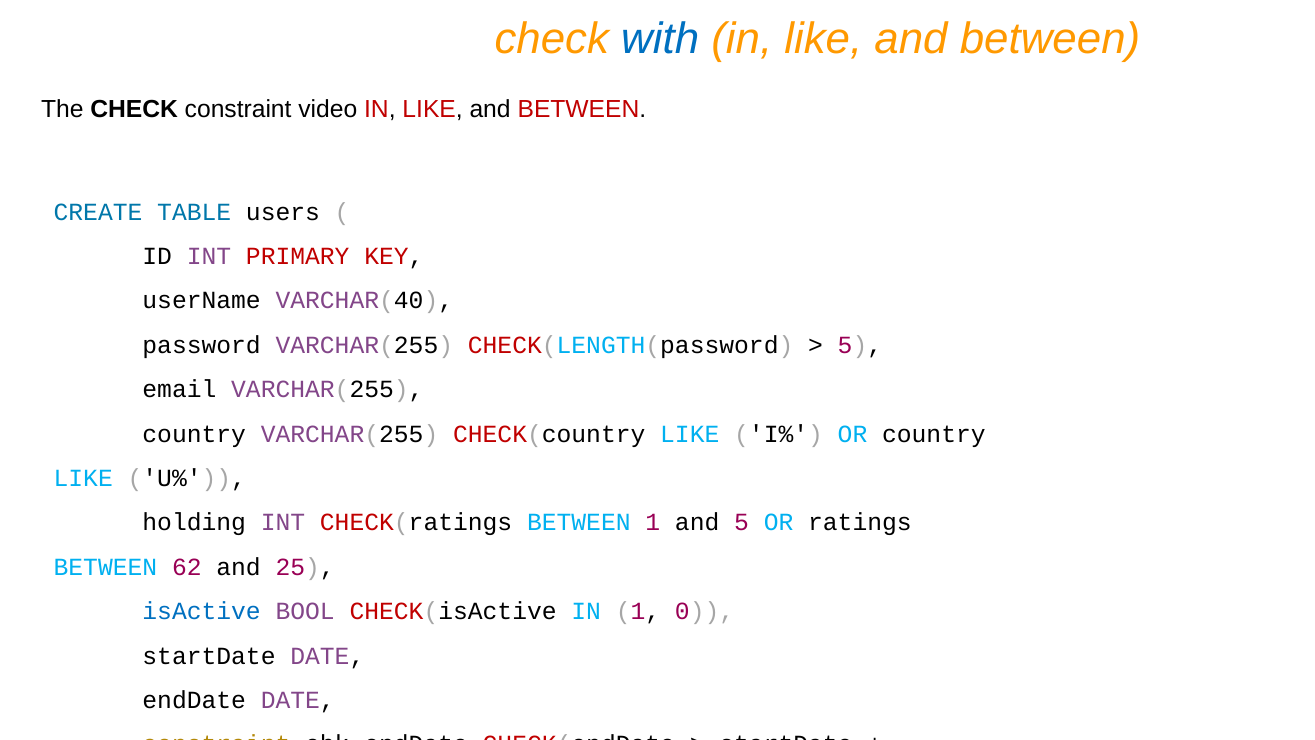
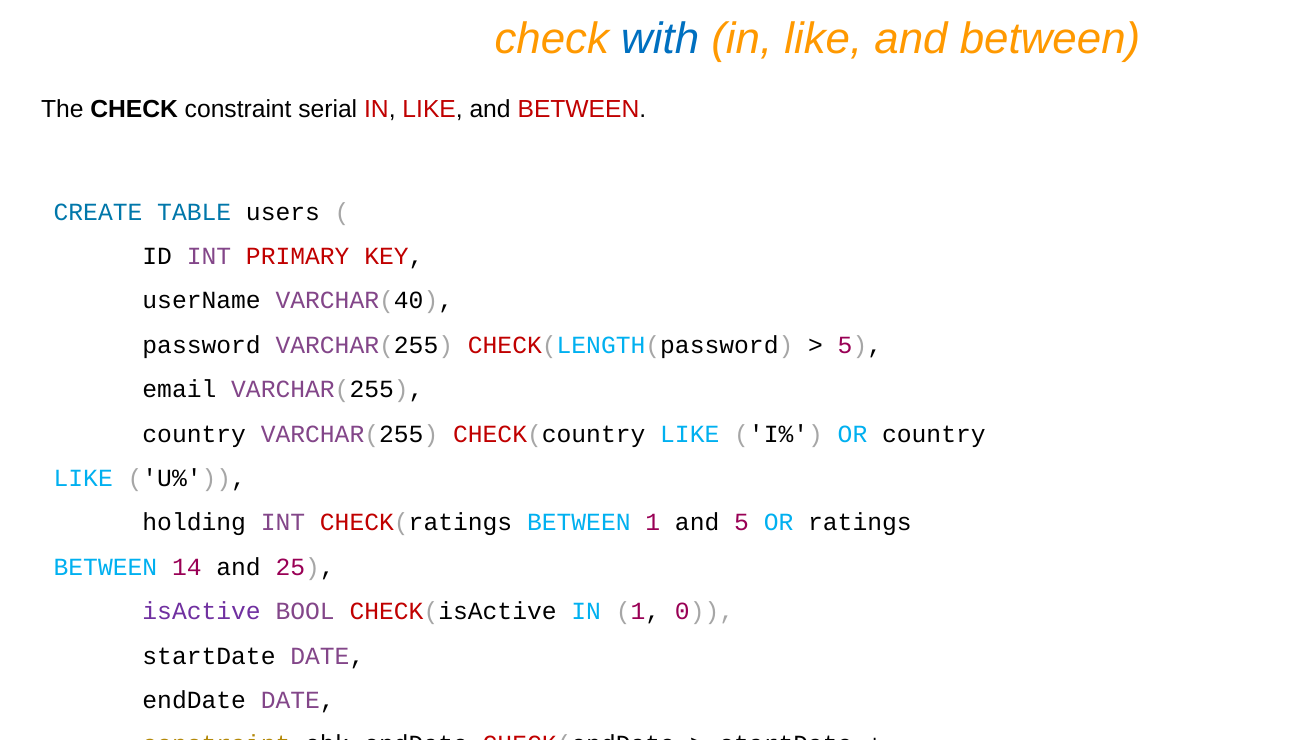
video: video -> serial (328, 110)
62: 62 -> 14 (187, 567)
isActive colour: blue -> purple (202, 611)
